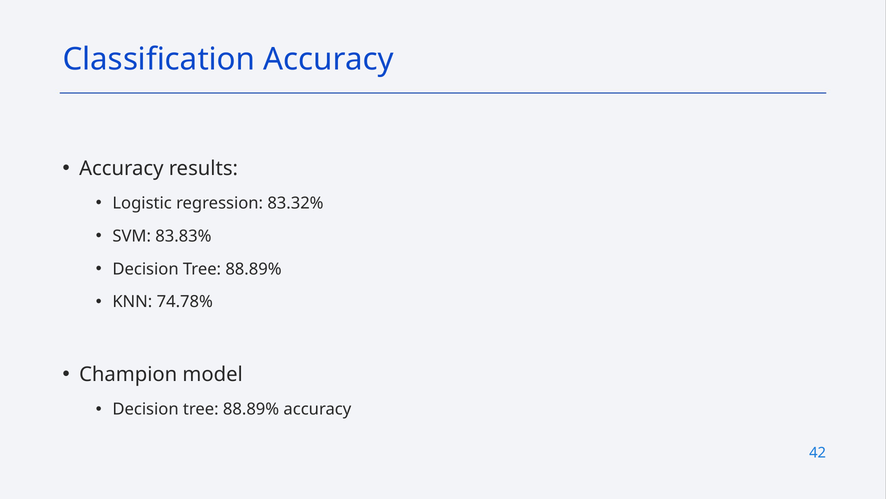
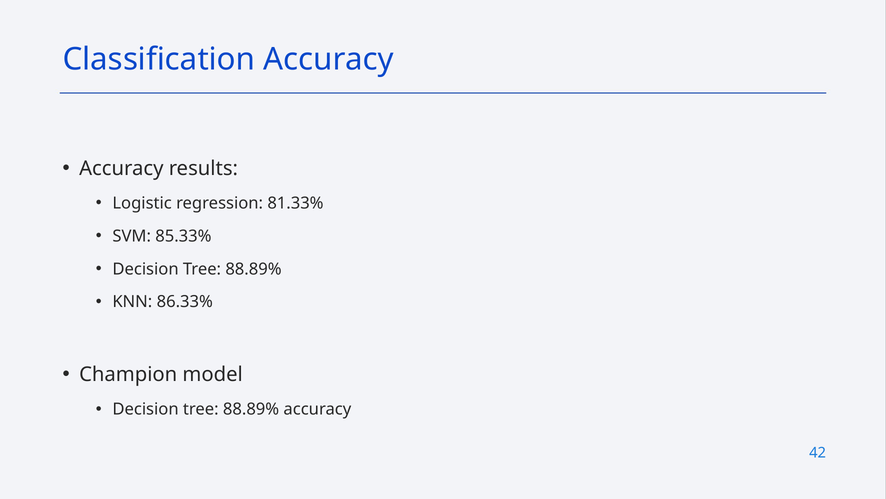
83.32%: 83.32% -> 81.33% (295, 203)
83.83%: 83.83% -> 85.33% (183, 236)
74.78%: 74.78% -> 86.33% (185, 302)
